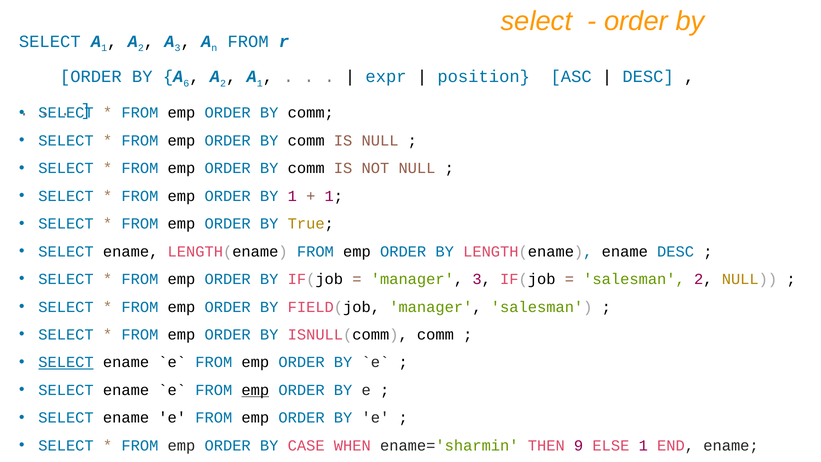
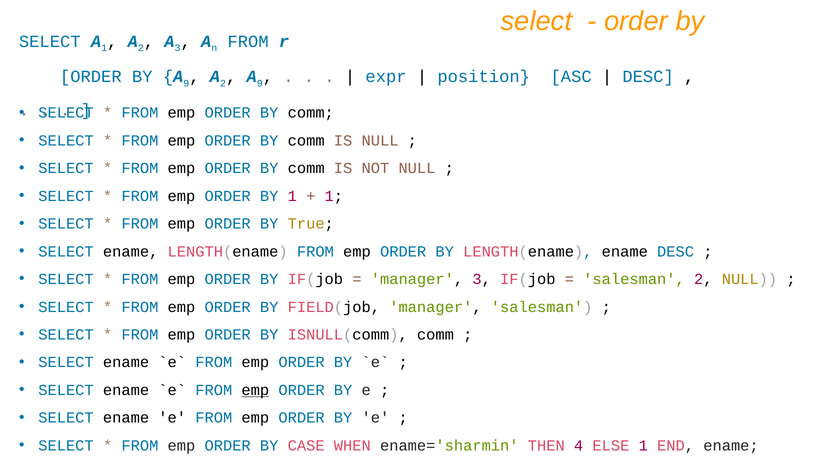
6: 6 -> 9 (186, 83)
1: 1 -> 9 (260, 83)
SELECT underline: present -> none (66, 362)
9: 9 -> 4 (579, 445)
